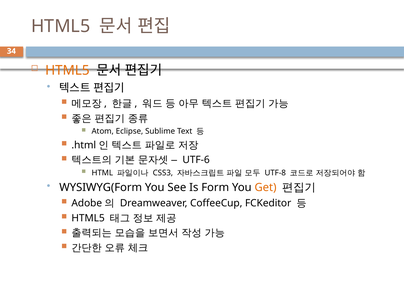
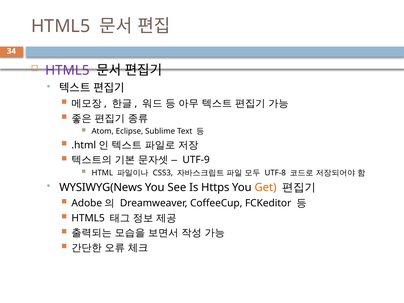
HTML5 colour: orange -> purple (67, 70)
UTF-6: UTF-6 -> UTF-9 (196, 160)
WYSIWYG(Form: WYSIWYG(Form -> WYSIWYG(News (101, 188)
Form: Form -> Https (215, 188)
